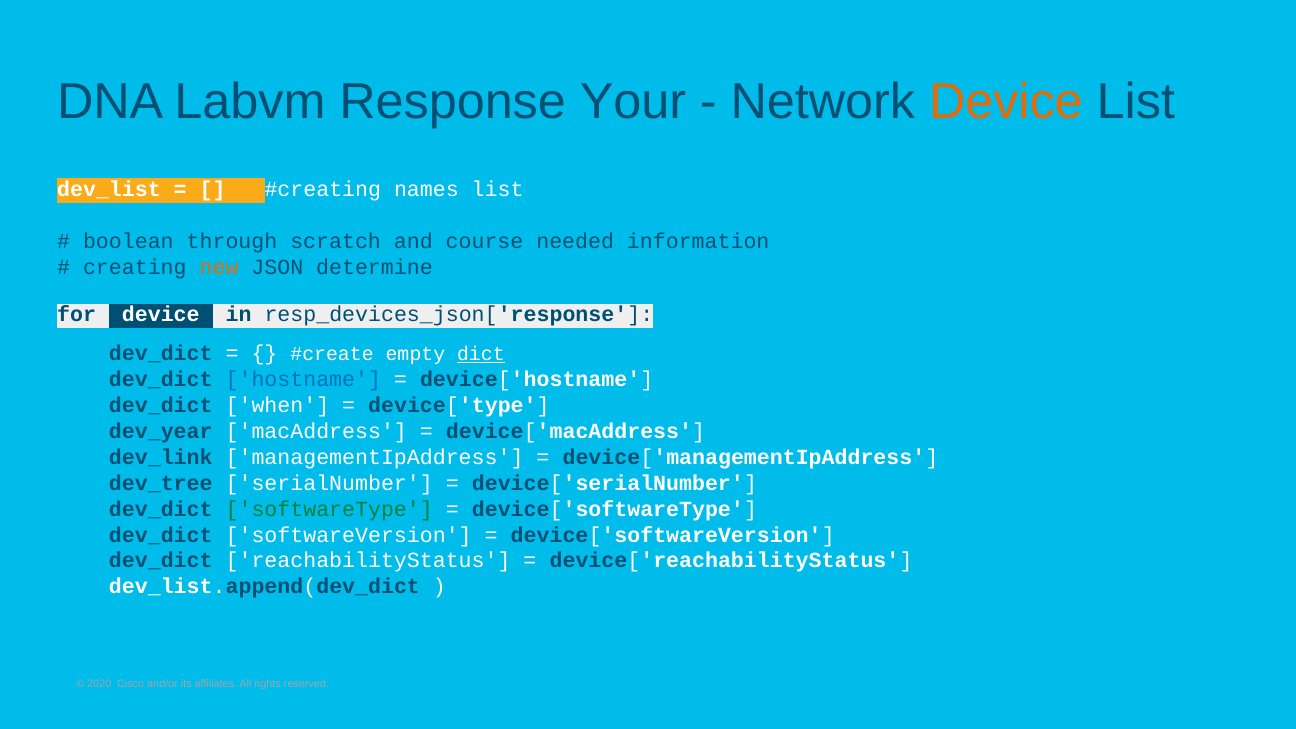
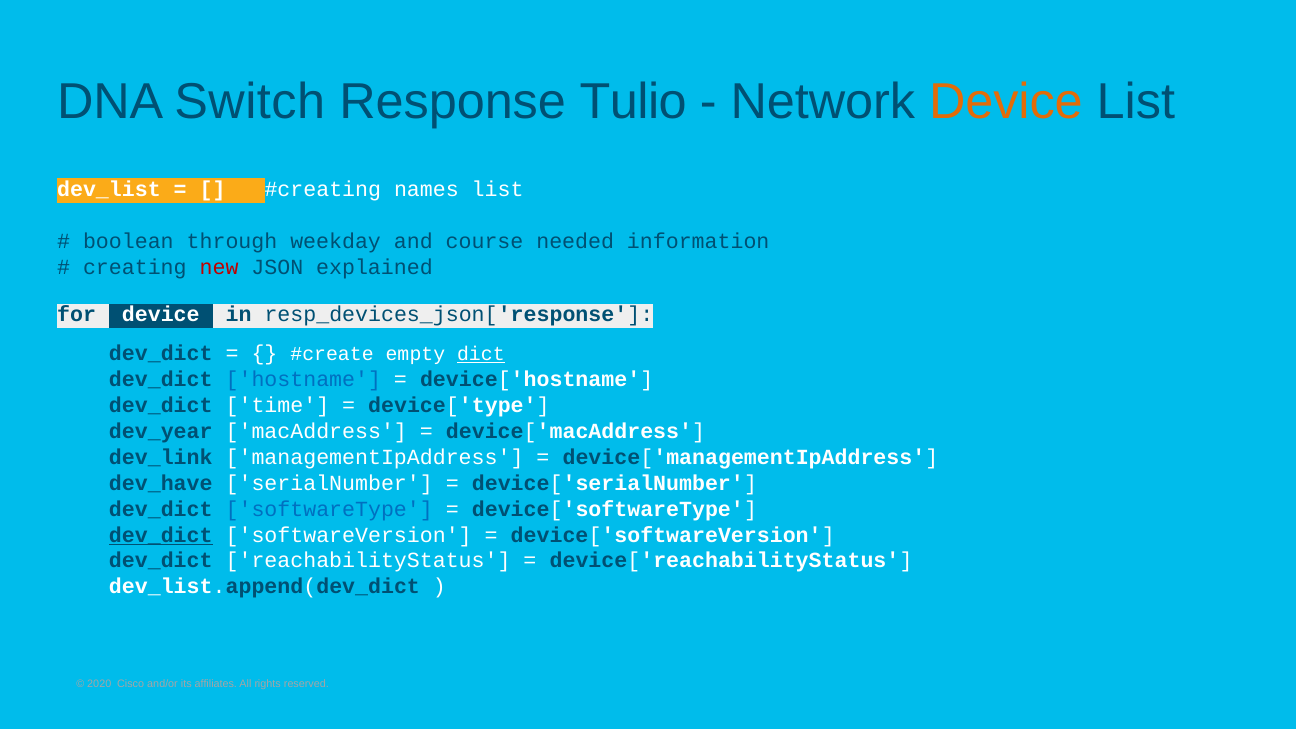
Labvm: Labvm -> Switch (250, 101)
Your: Your -> Tulio (633, 101)
scratch: scratch -> weekday (336, 241)
new colour: orange -> red (219, 267)
determine: determine -> explained (374, 267)
when: when -> time (277, 405)
dev_tree: dev_tree -> dev_have (161, 483)
softwareType colour: green -> blue (329, 509)
dev_dict underline: none -> present (161, 535)
